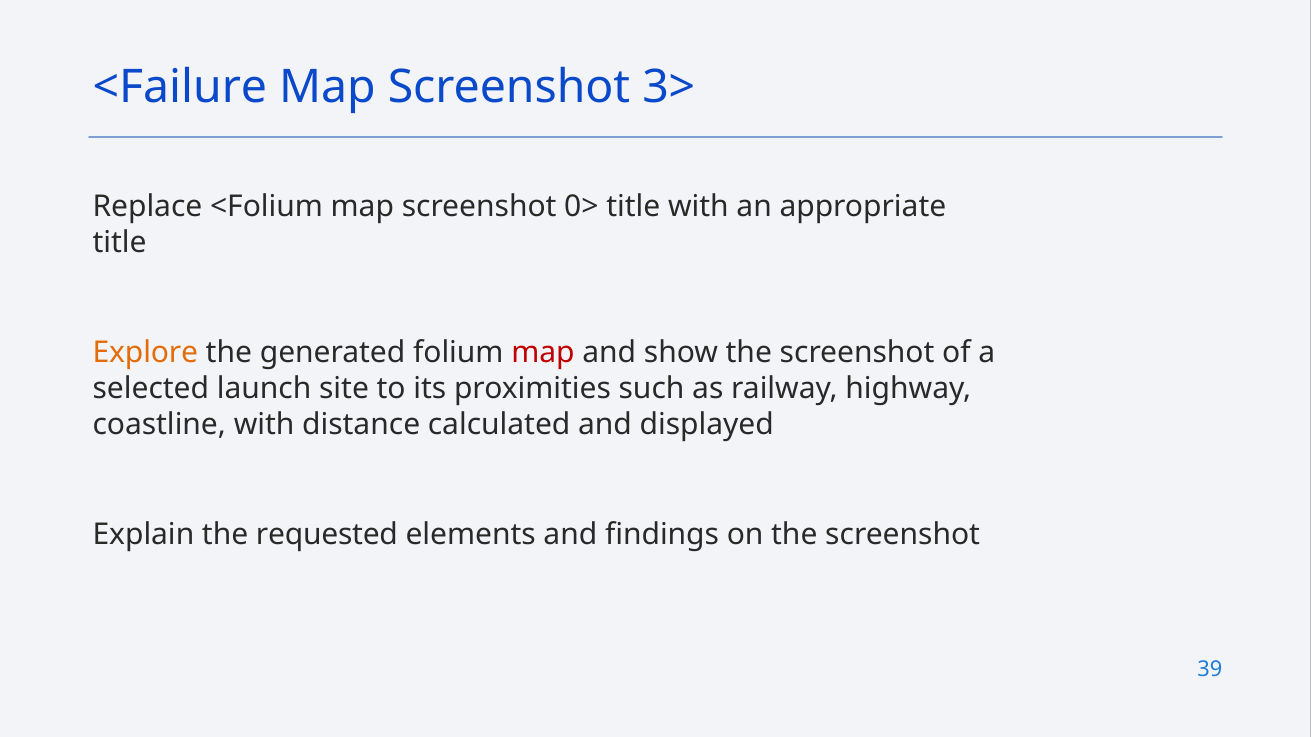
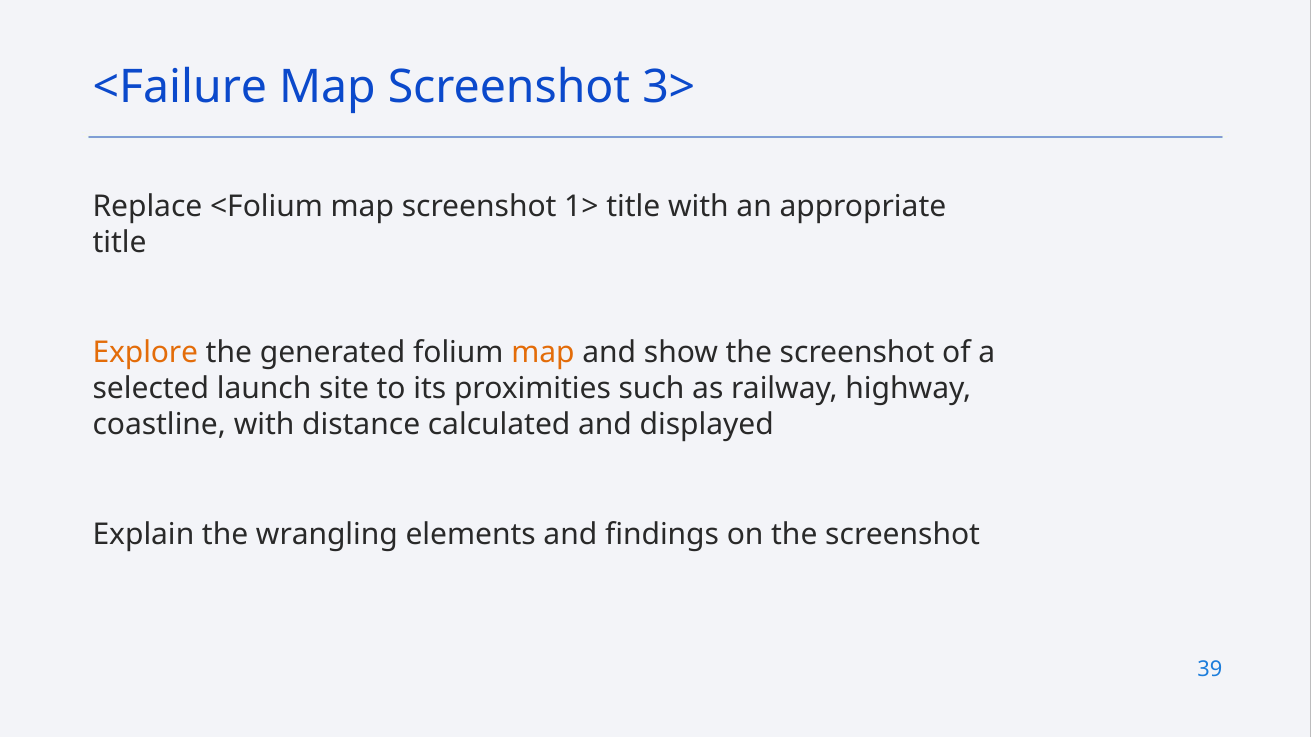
0>: 0> -> 1> (581, 207)
map colour: red -> orange (543, 353)
requested: requested -> wrangling (327, 535)
